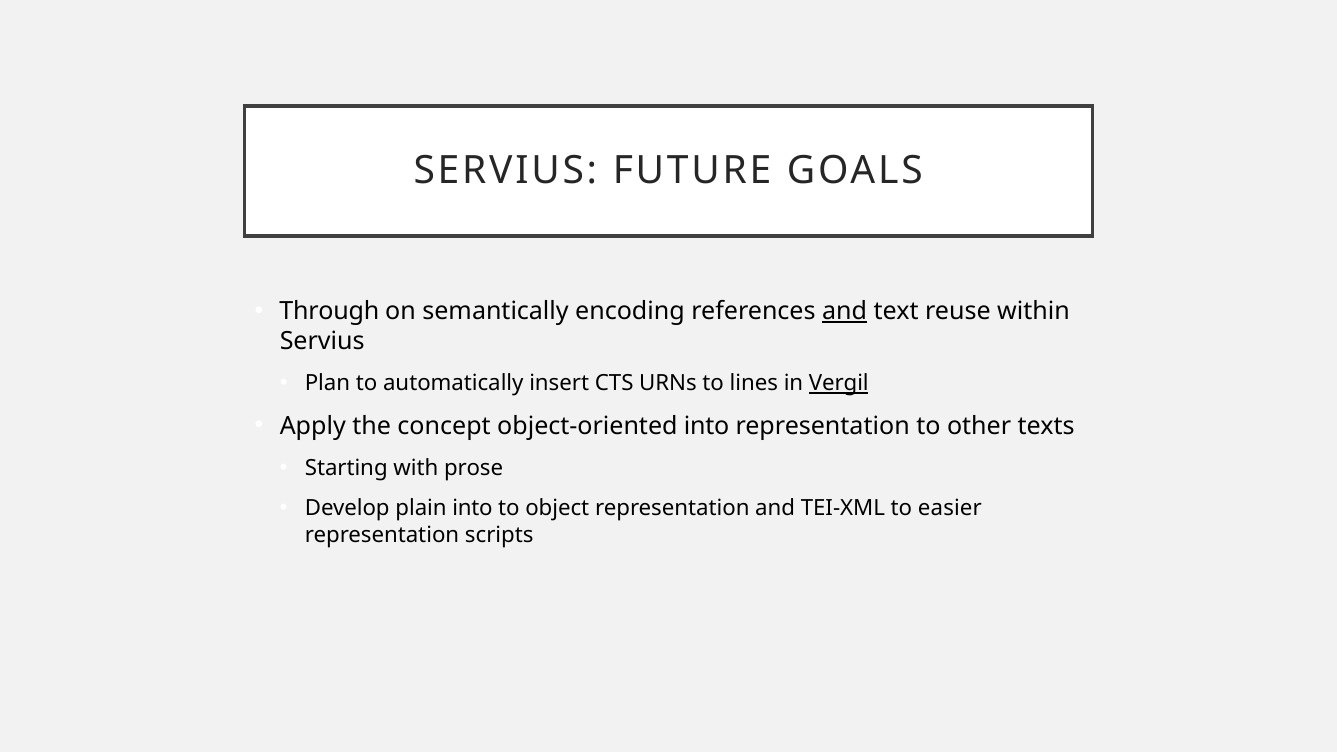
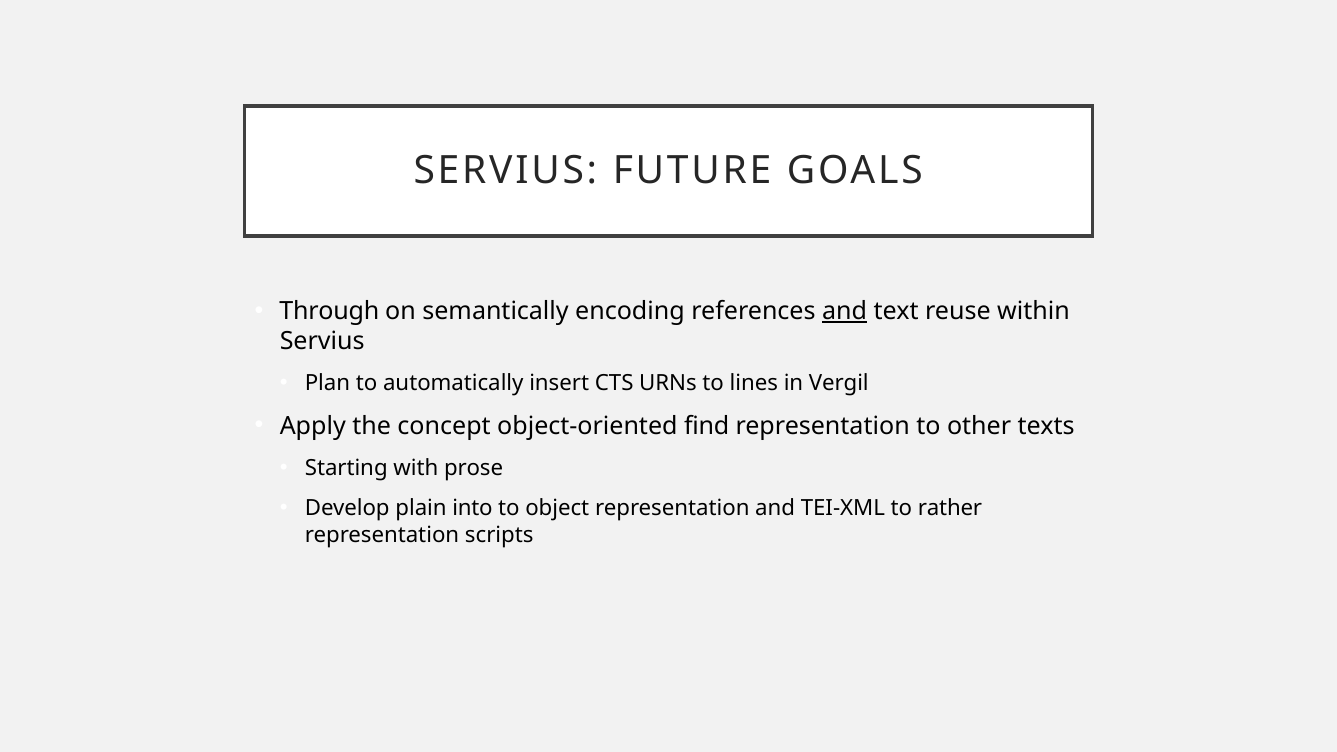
Vergil underline: present -> none (839, 383)
object-oriented into: into -> find (707, 426)
easier: easier -> rather (950, 509)
